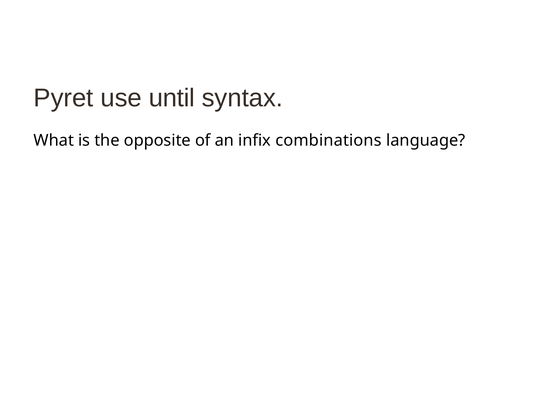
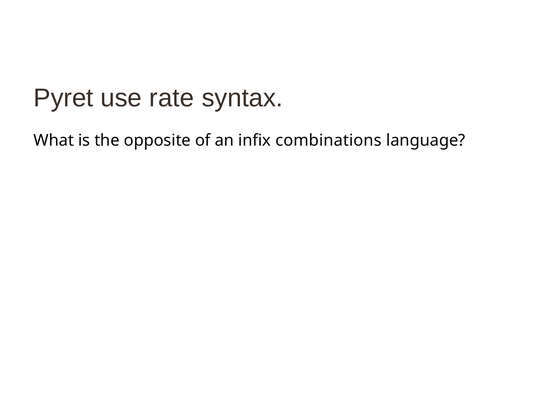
until: until -> rate (172, 98)
